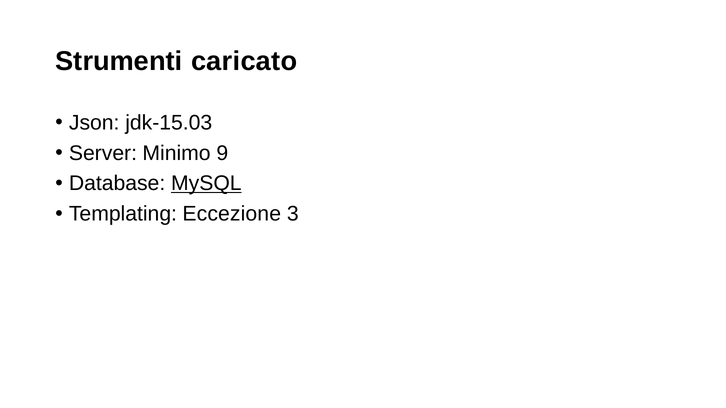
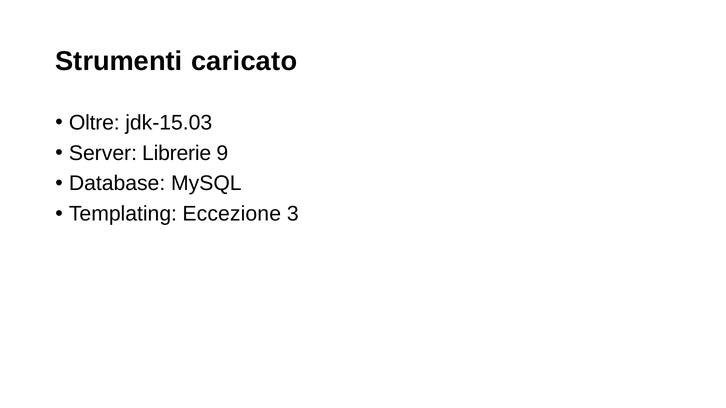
Json: Json -> Oltre (94, 123)
Minimo: Minimo -> Librerie (177, 153)
MySQL underline: present -> none (206, 184)
